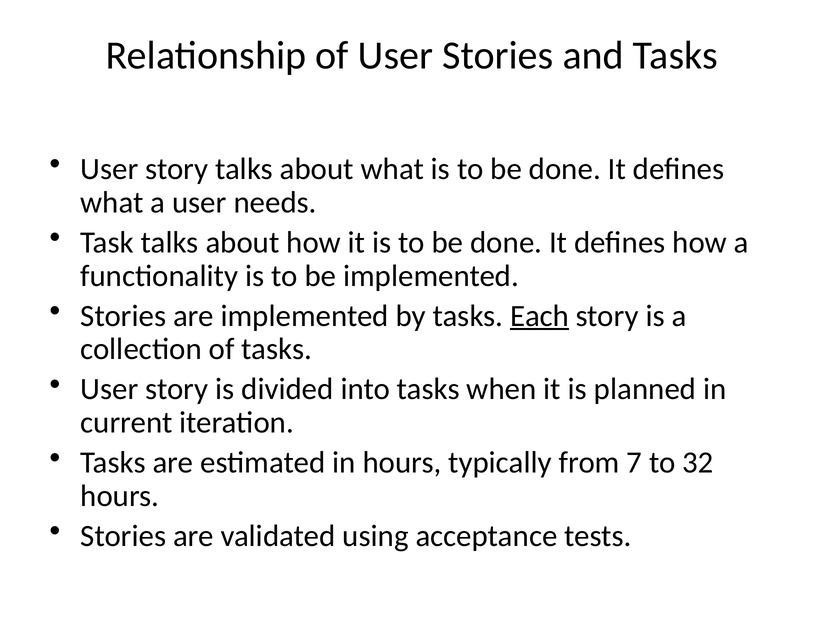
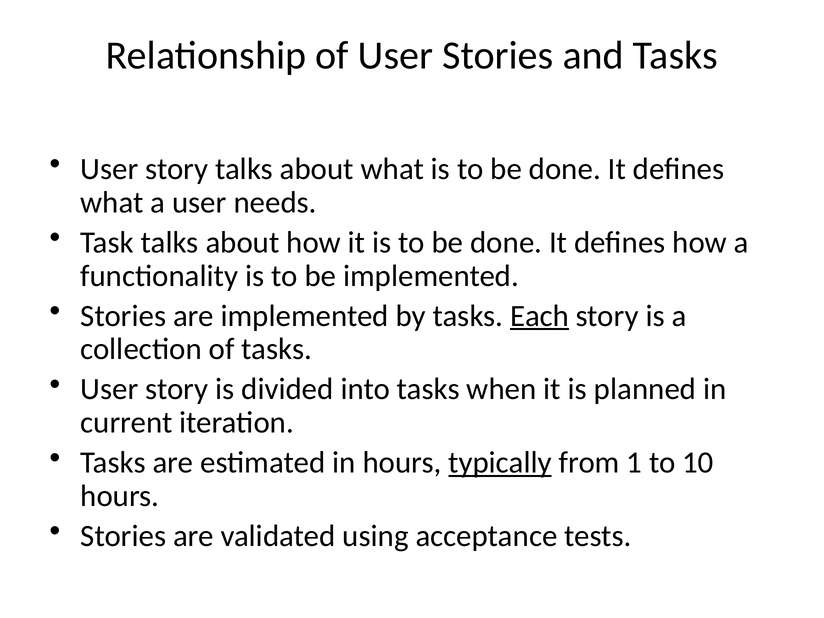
typically underline: none -> present (500, 463)
7: 7 -> 1 (634, 463)
32: 32 -> 10 (698, 463)
